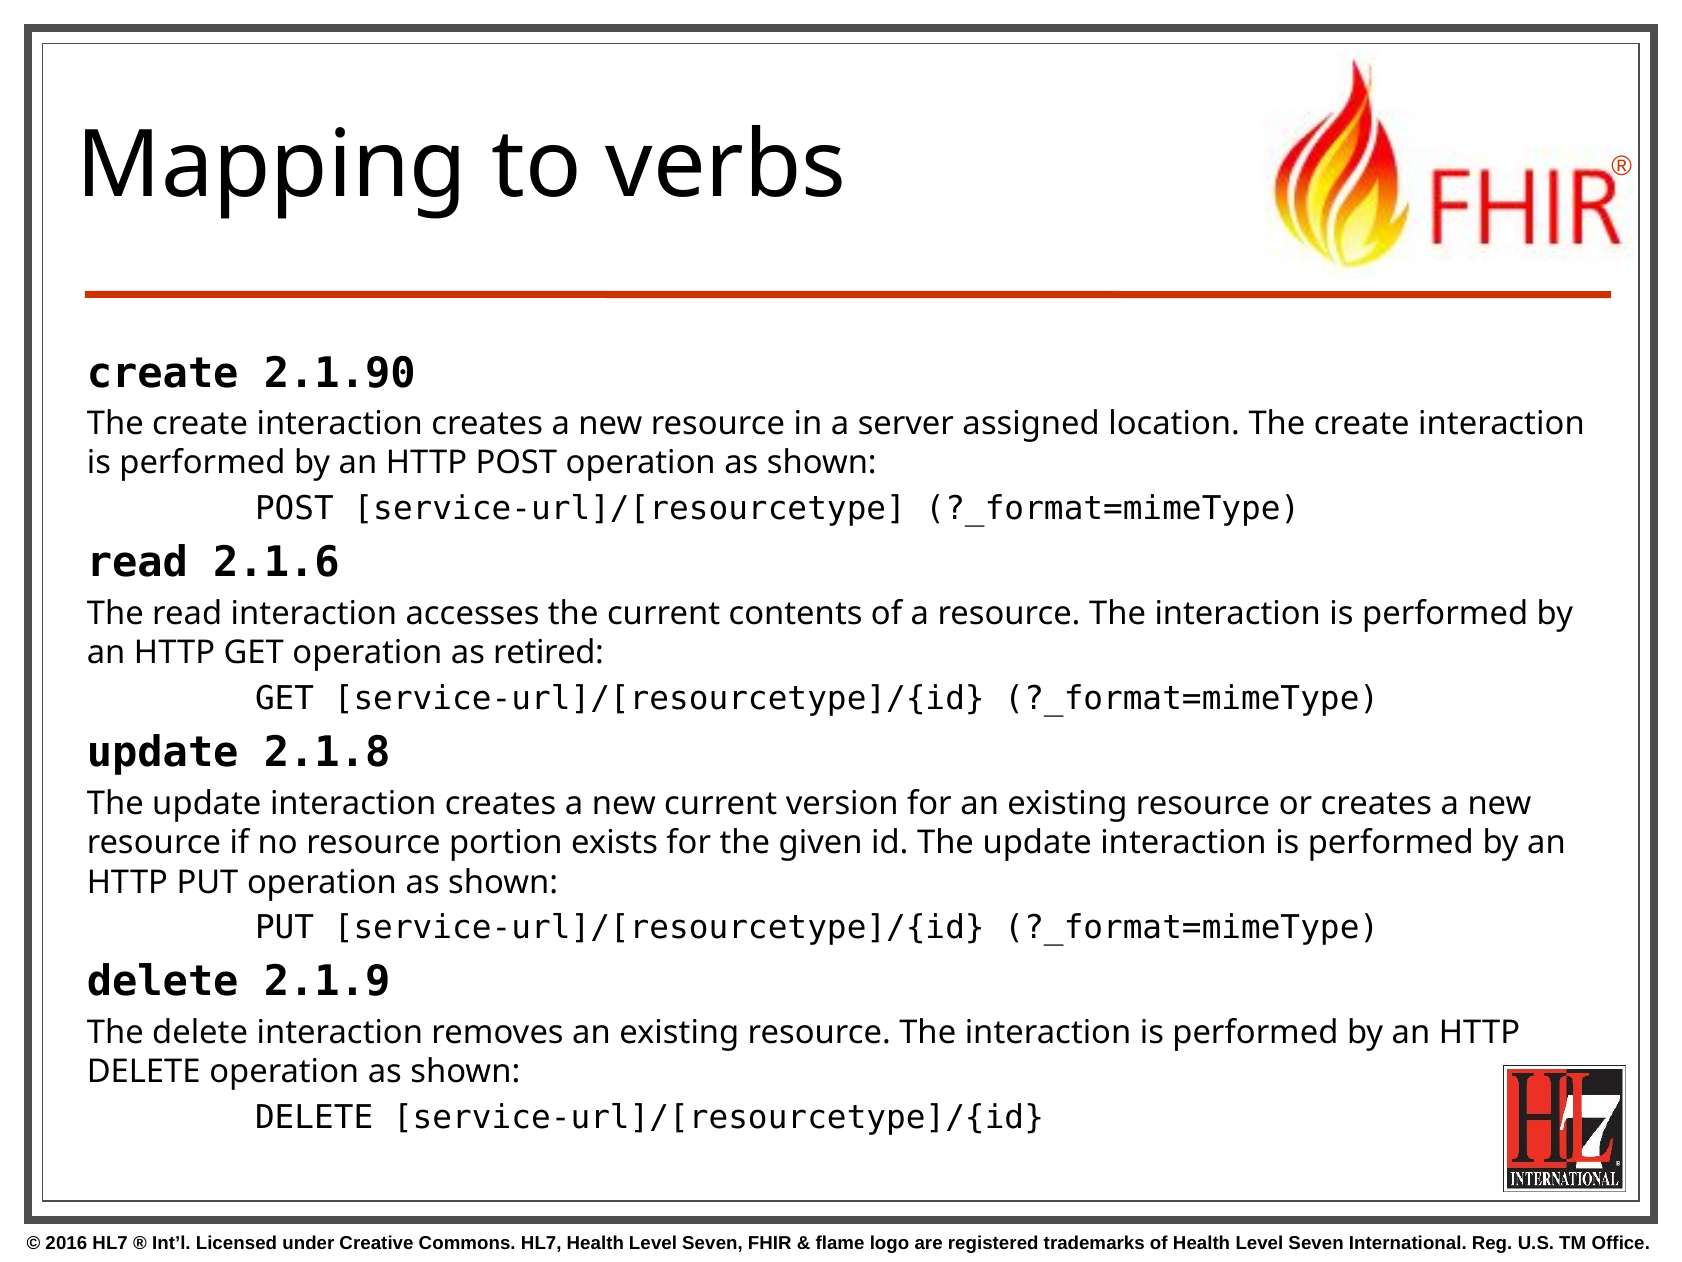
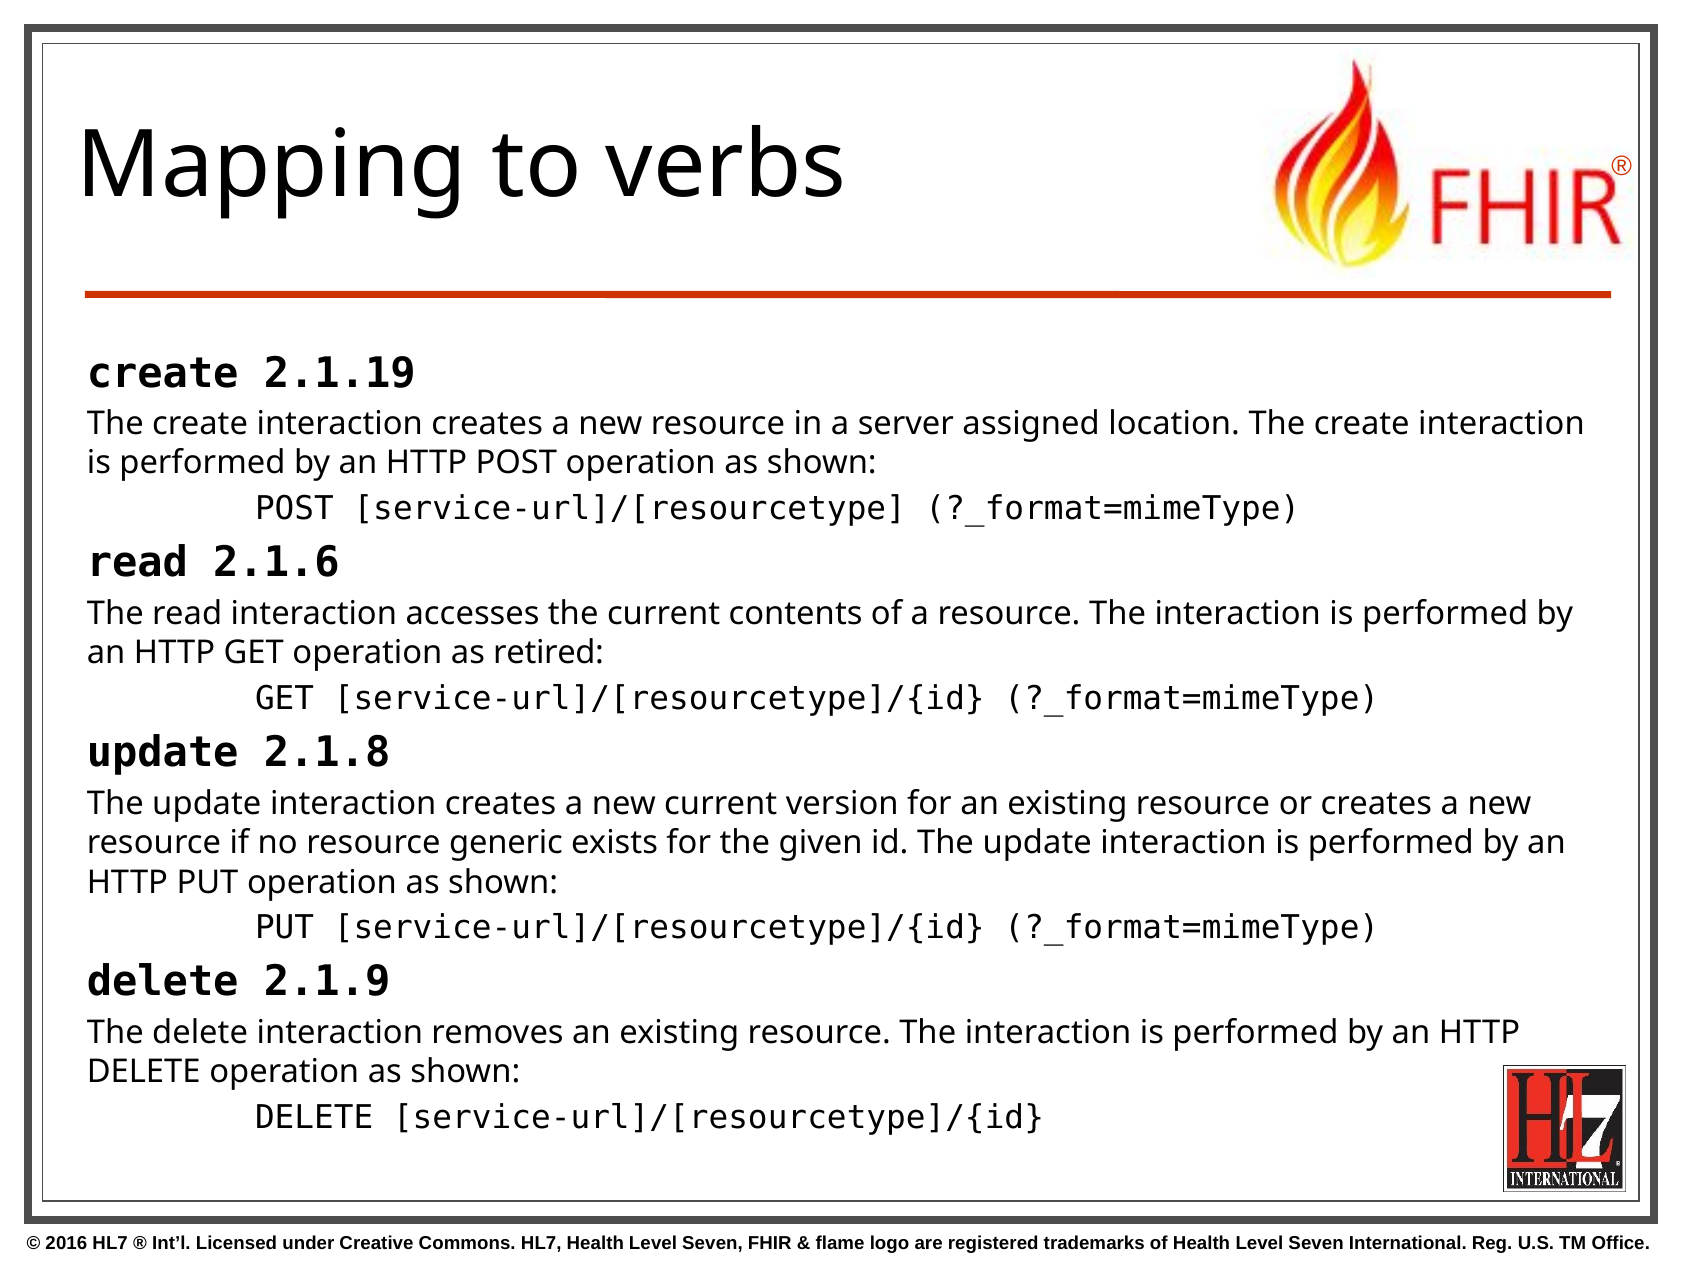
2.1.90: 2.1.90 -> 2.1.19 (340, 373)
portion: portion -> generic (506, 843)
